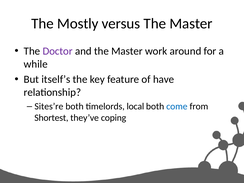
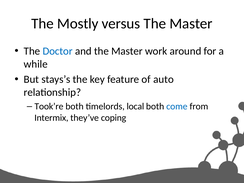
Doctor colour: purple -> blue (58, 51)
itself’s: itself’s -> stays’s (56, 79)
have: have -> auto (164, 79)
Sites’re: Sites’re -> Took’re (49, 106)
Shortest: Shortest -> Intermix (51, 118)
